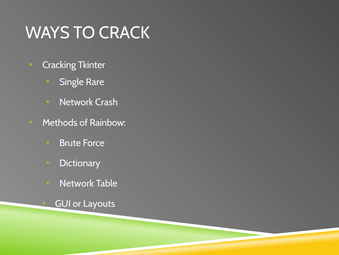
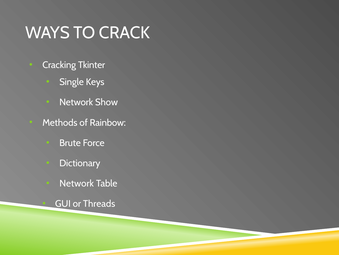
Rare: Rare -> Keys (95, 82)
Crash: Crash -> Show (106, 102)
Layouts: Layouts -> Threads (99, 203)
